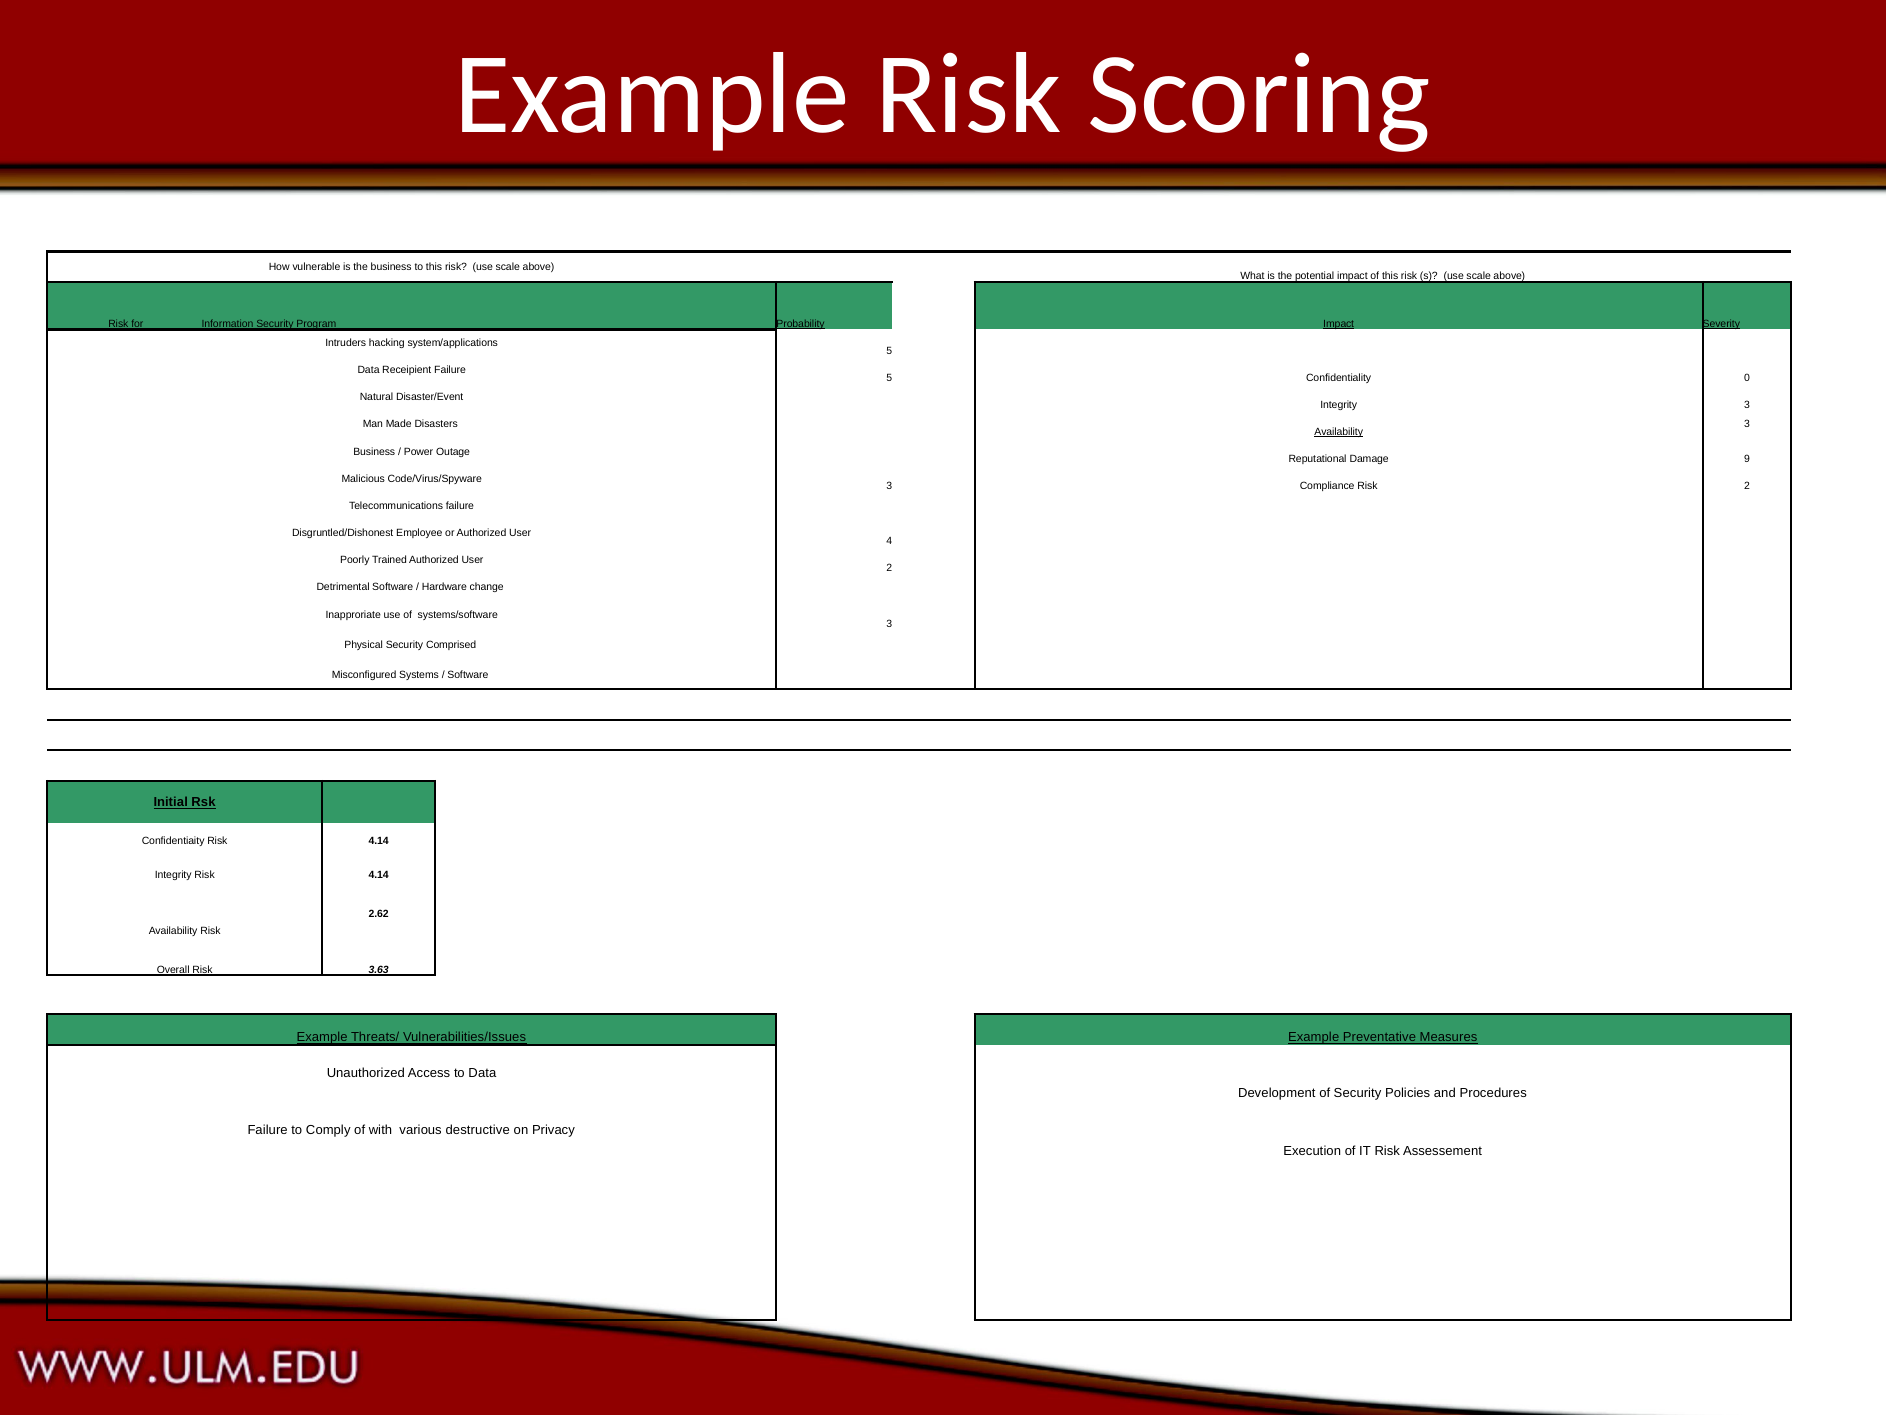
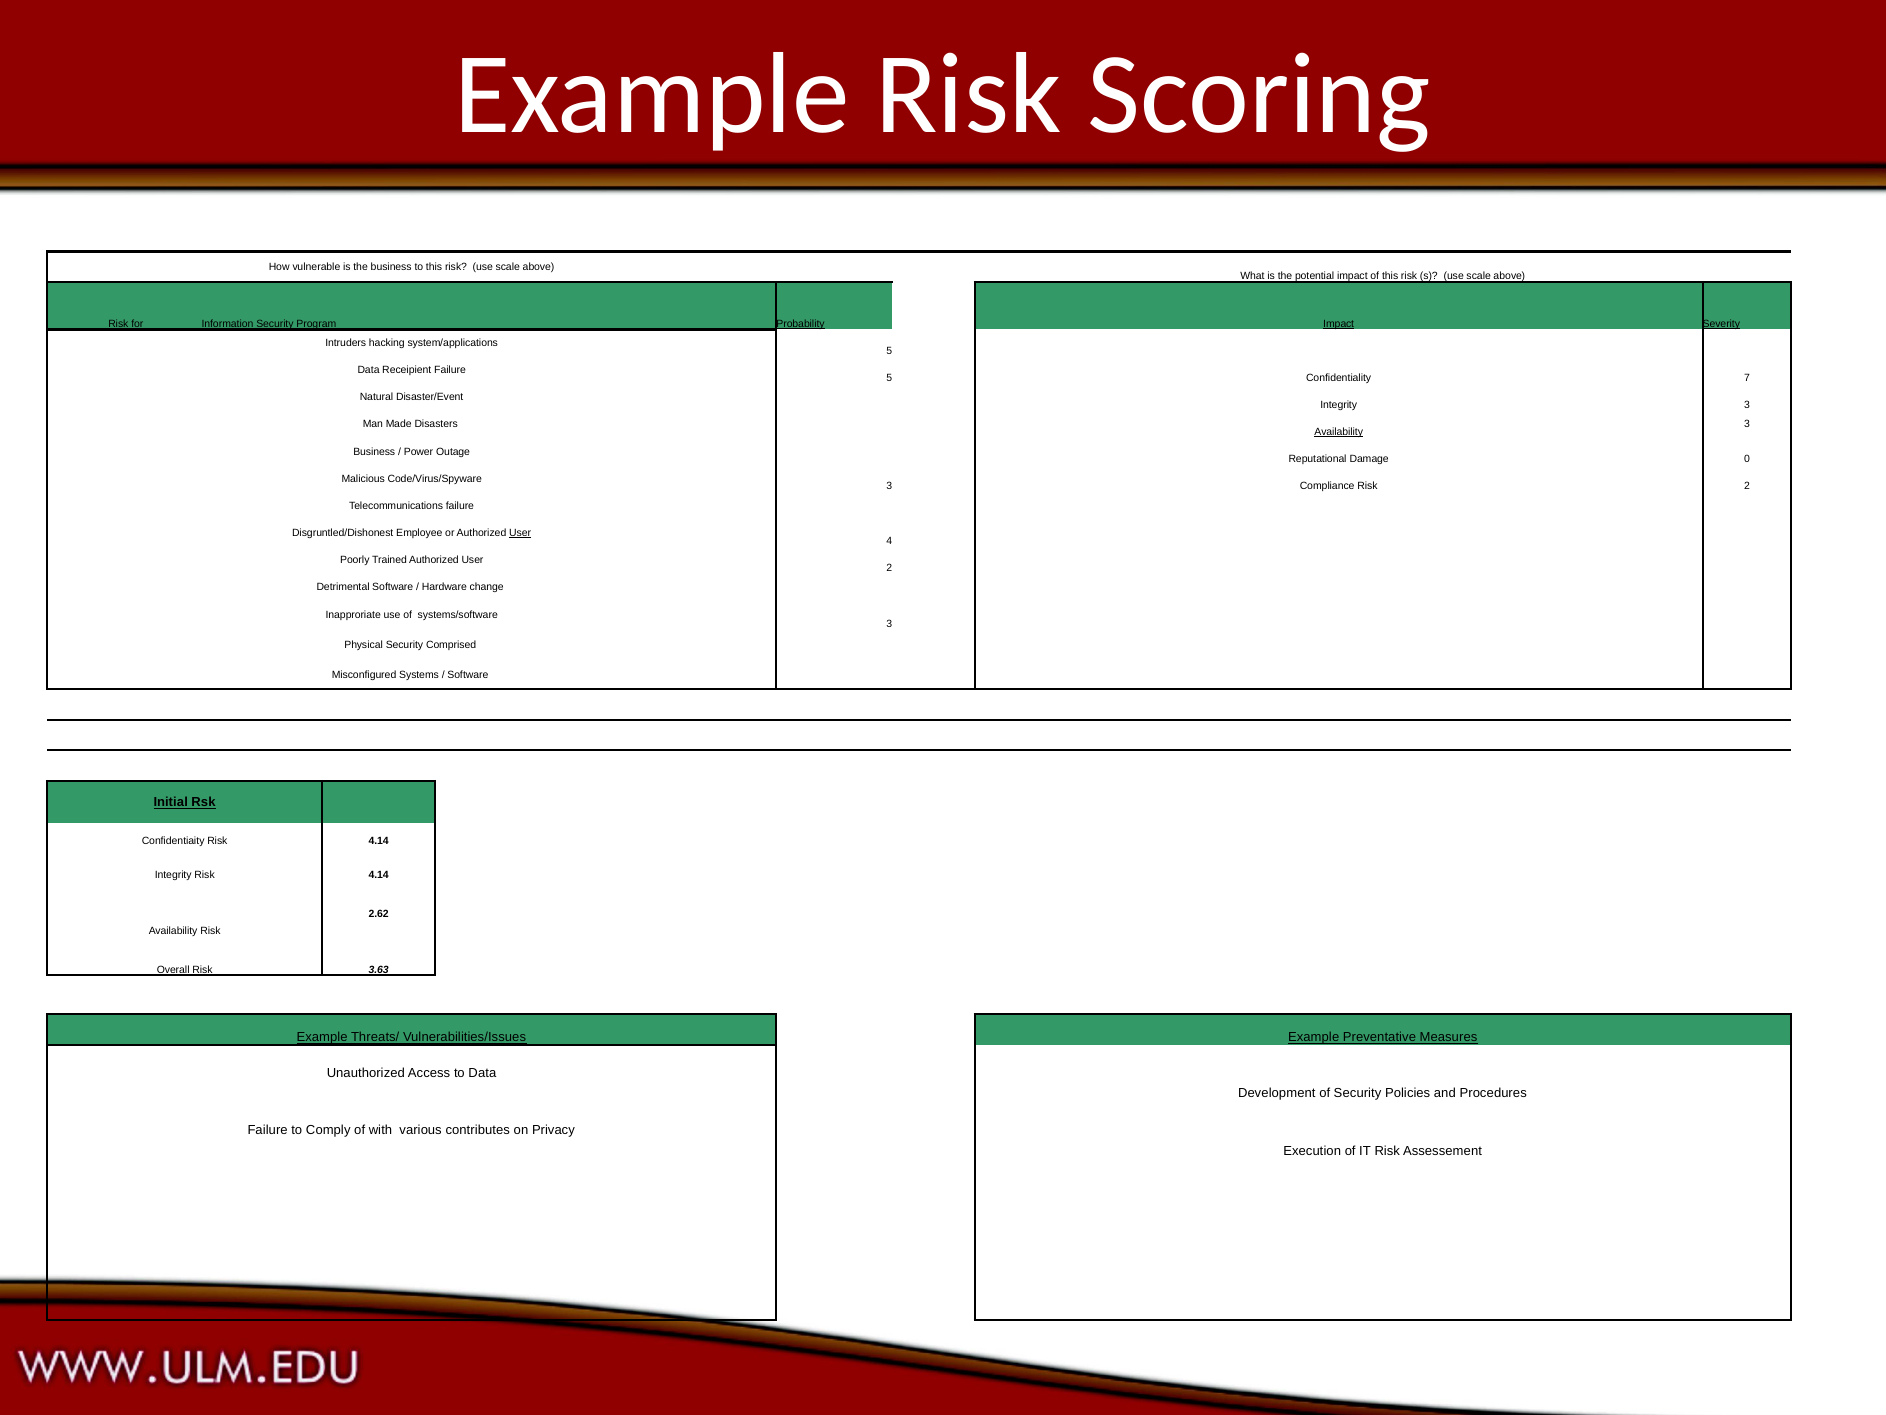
0: 0 -> 7 (1747, 378)
9: 9 -> 0 (1747, 459)
User underline: none -> present (520, 533)
destructive: destructive -> contributes (478, 1129)
